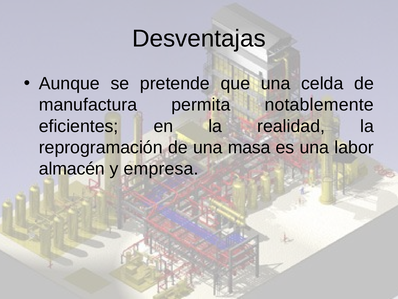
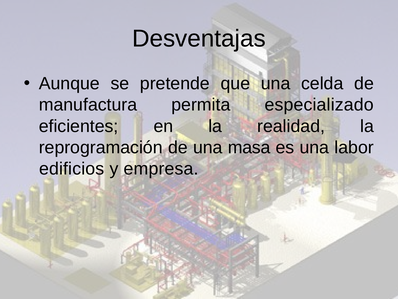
notablemente: notablemente -> especializado (319, 105)
almacén: almacén -> edificios (72, 168)
